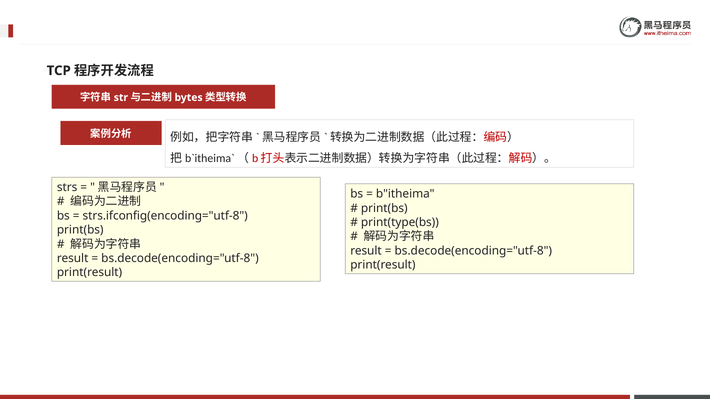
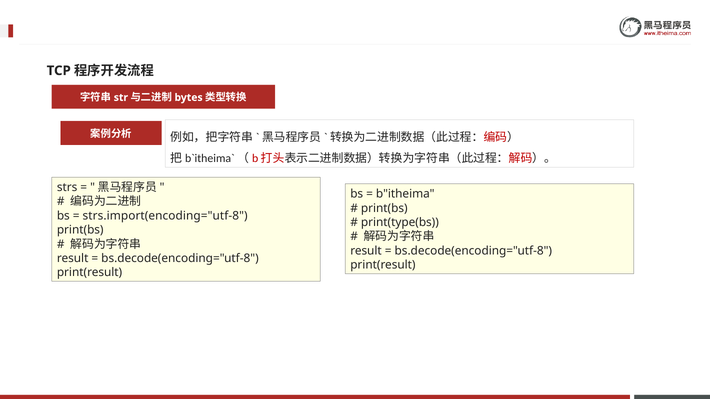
strs.ifconfig(encoding="utf-8: strs.ifconfig(encoding="utf-8 -> strs.import(encoding="utf-8 (165, 216)
